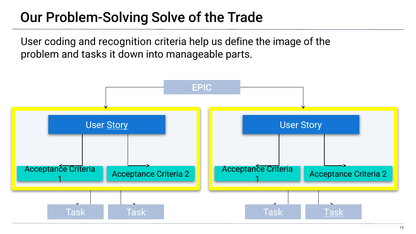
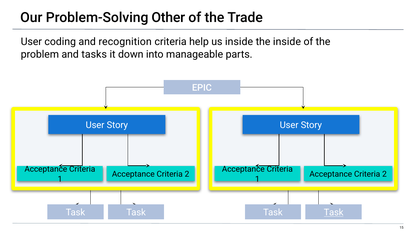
Solve: Solve -> Other (168, 18)
us define: define -> inside (239, 42)
the image: image -> inside (287, 42)
Story underline: present -> none (117, 125)
